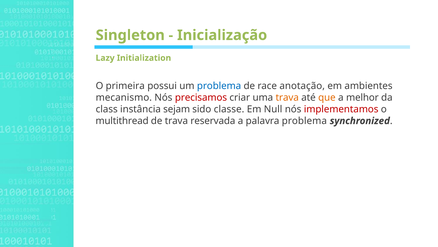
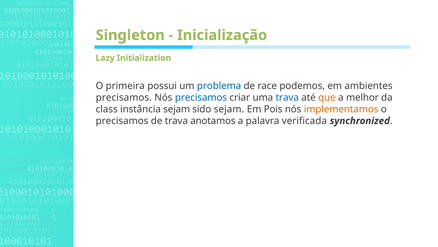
anotação: anotação -> podemos (302, 86)
mecanismo: mecanismo -> precisamos (124, 97)
precisamos colour: red -> blue (201, 97)
trava colour: orange -> blue (287, 97)
sido classe: classe -> sejam (229, 109)
Null: Null -> Pois (273, 109)
implementamos colour: red -> orange (341, 109)
multithread: multithread -> precisamos (122, 121)
reservada: reservada -> anotamos (213, 121)
palavra problema: problema -> verificada (304, 121)
